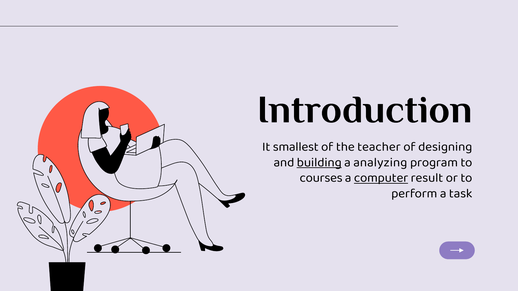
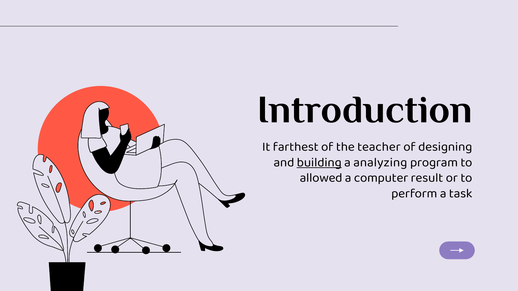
smallest: smallest -> farthest (296, 147)
courses: courses -> allowed (321, 178)
computer underline: present -> none (381, 178)
